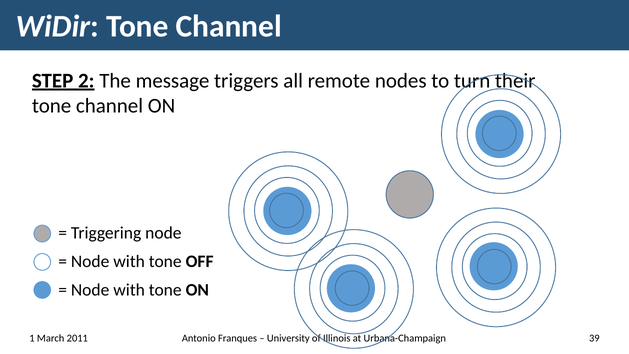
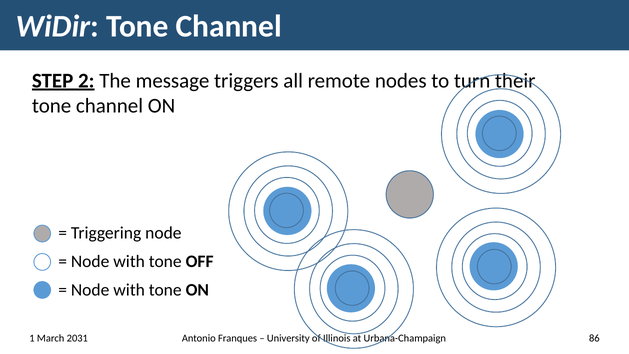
2011: 2011 -> 2031 (77, 338)
39: 39 -> 86 (594, 338)
